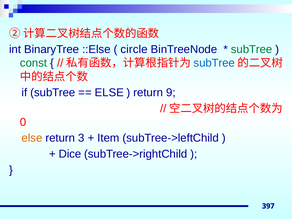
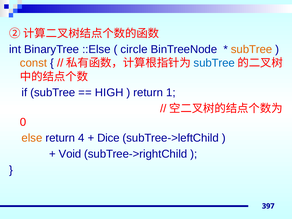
subTree colour: green -> orange (252, 49)
const colour: green -> orange (34, 63)
ELSE: ELSE -> HIGH (109, 93)
9: 9 -> 1 (171, 93)
3: 3 -> 4 (81, 138)
Item: Item -> Dice (108, 138)
Dice: Dice -> Void (70, 154)
